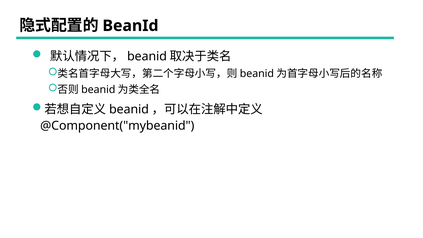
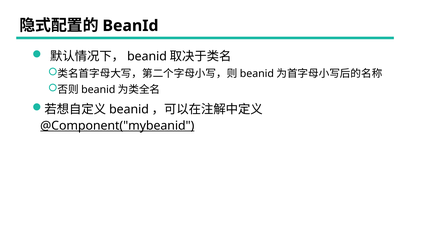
@Component("mybeanid underline: none -> present (117, 126)
